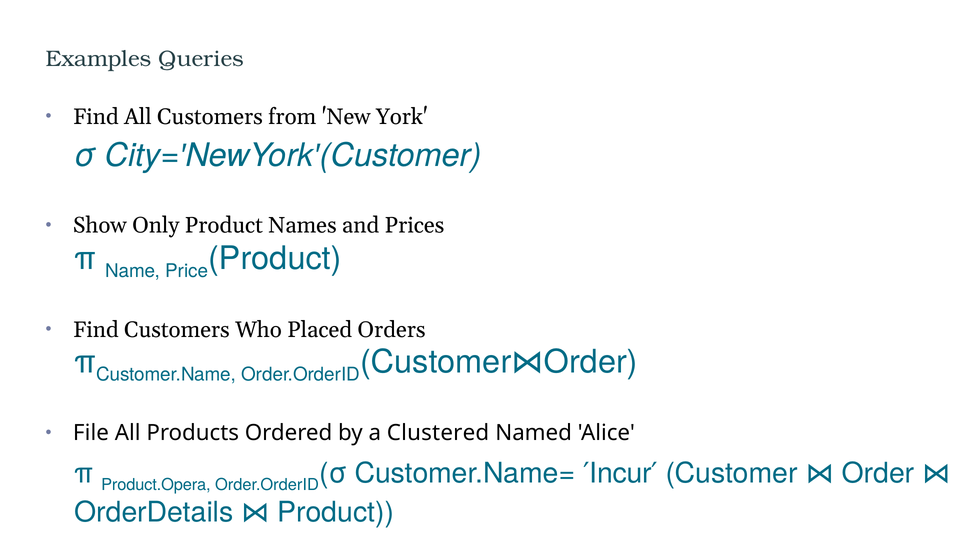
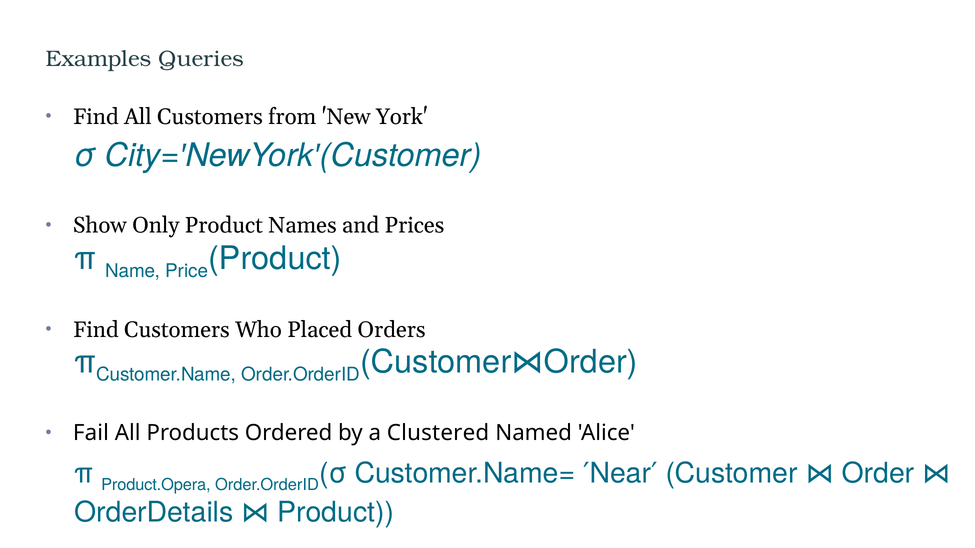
File: File -> Fail (91, 433)
Incur: Incur -> Near (620, 474)
